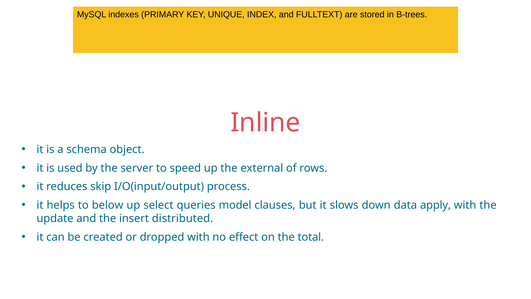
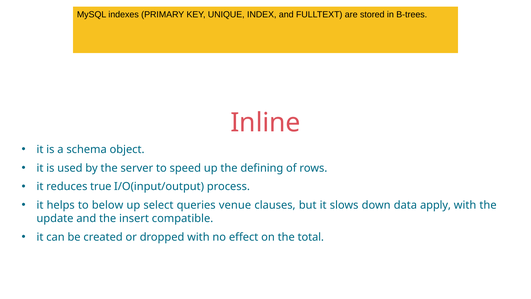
external: external -> defining (262, 168)
skip: skip -> true (101, 186)
model: model -> venue (235, 205)
distributed: distributed -> compatible (183, 218)
